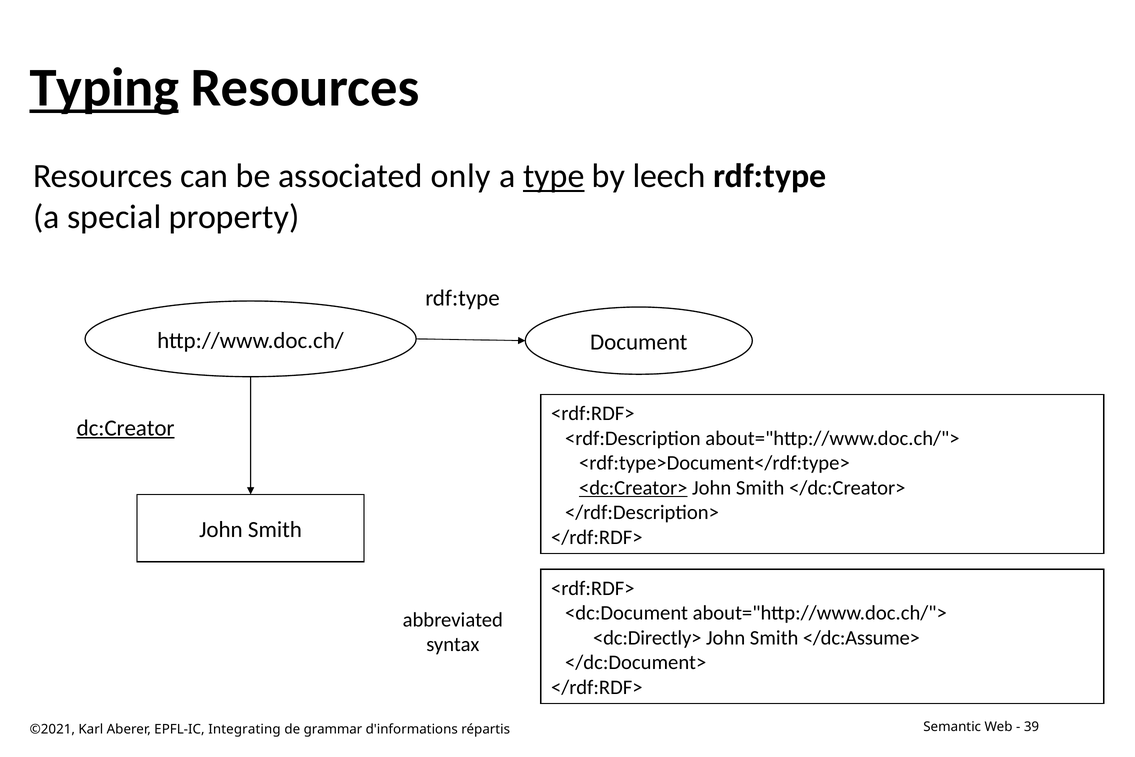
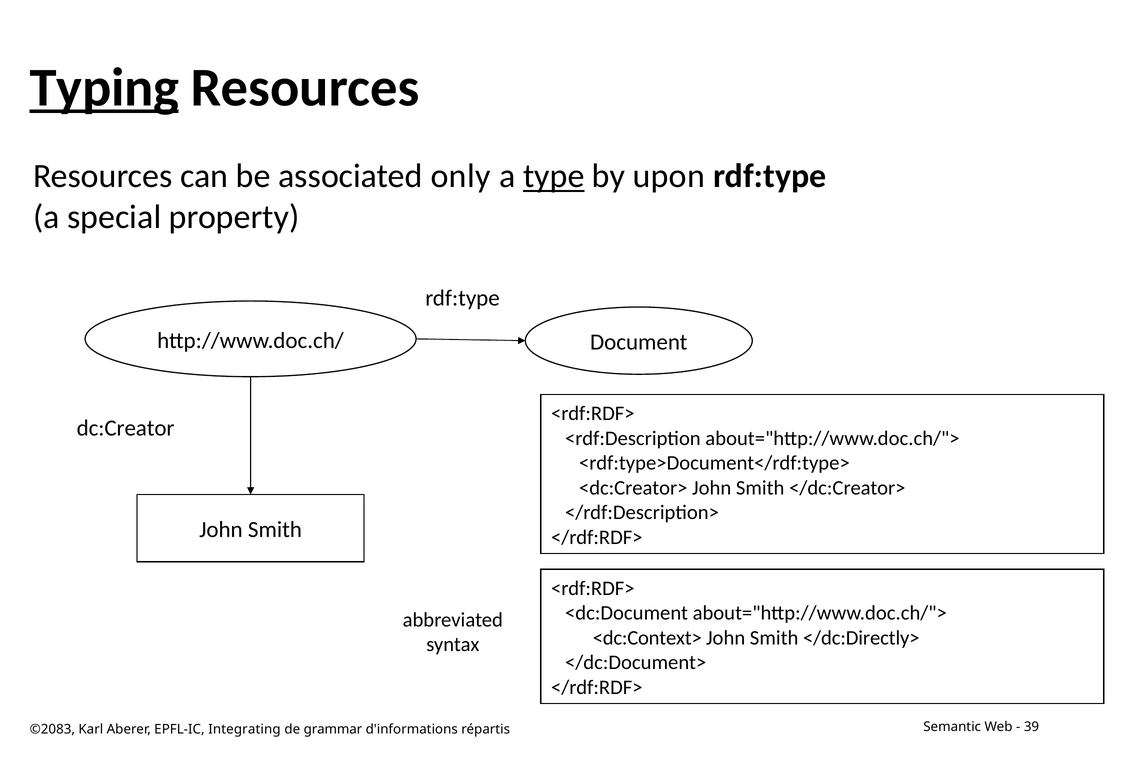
leech: leech -> upon (669, 176)
dc:Creator underline: present -> none (126, 428)
<dc:Creator> underline: present -> none (633, 488)
<dc:Directly>: <dc:Directly> -> <dc:Context> (647, 638)
</dc:Assume>: </dc:Assume> -> </dc:Directly> (861, 638)
©2021: ©2021 -> ©2083 (52, 729)
